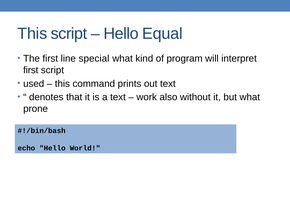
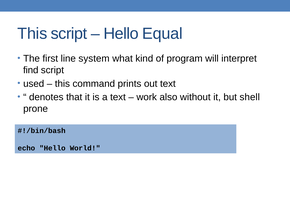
special: special -> system (94, 59)
first: first -> find (31, 70)
but what: what -> shell (250, 97)
